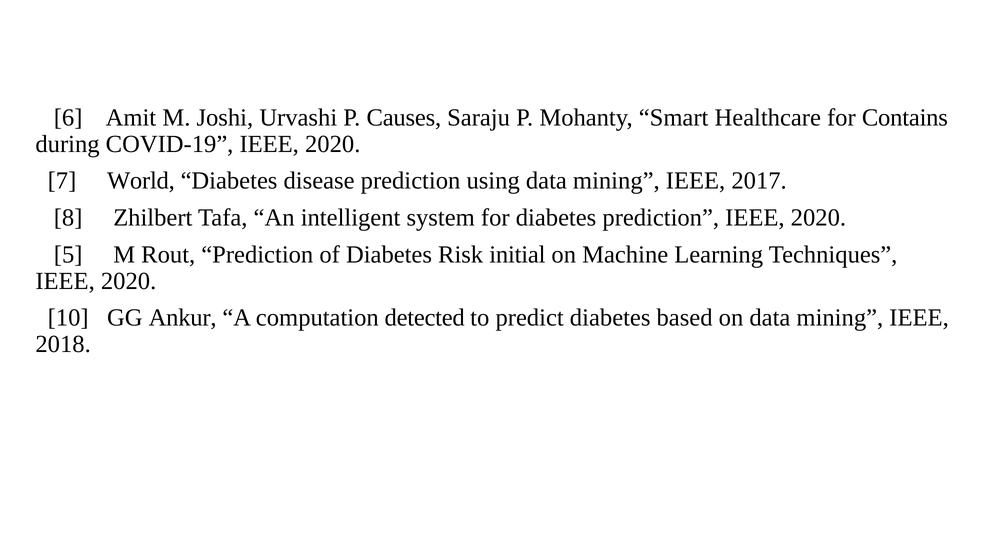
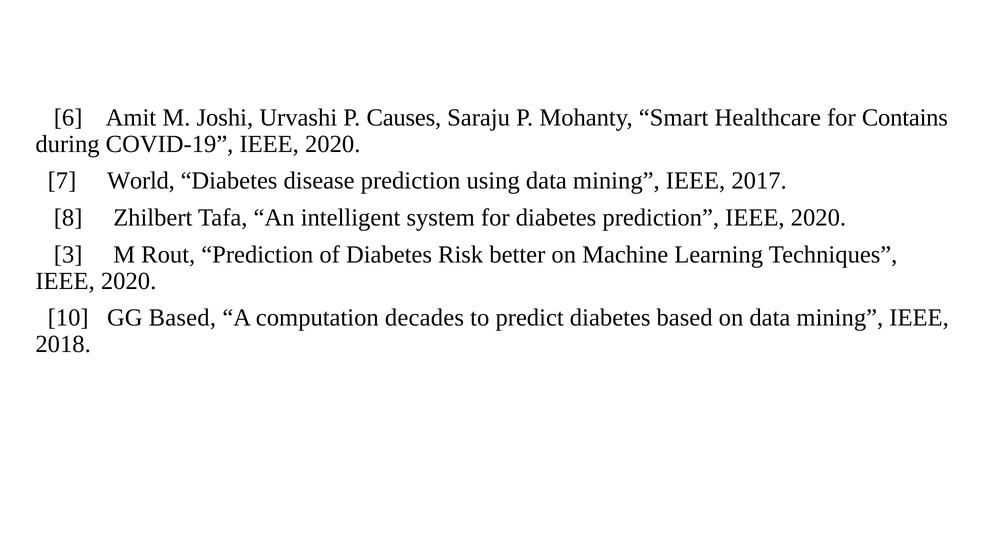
5: 5 -> 3 (68, 255)
initial: initial -> better (517, 255)
GG Ankur: Ankur -> Based (182, 318)
detected: detected -> decades (424, 318)
